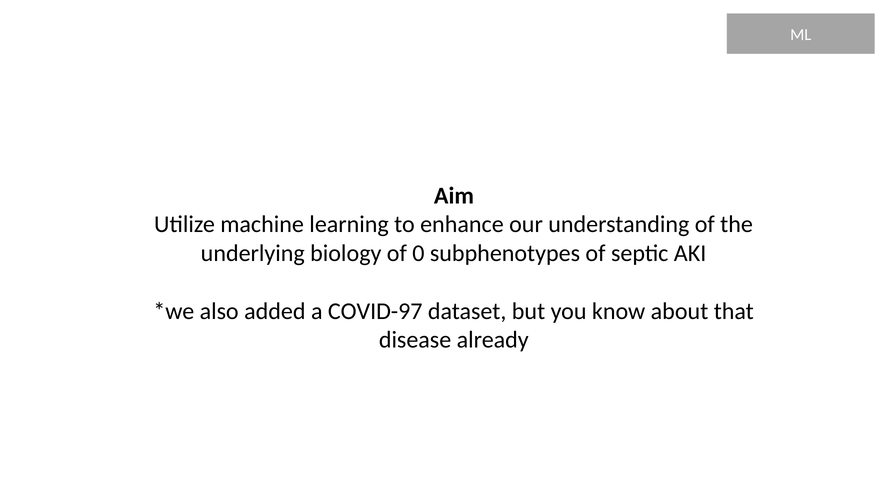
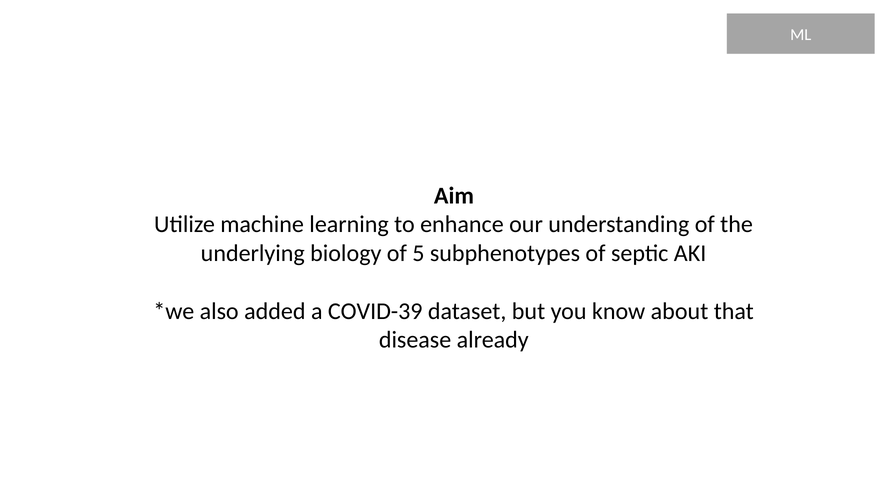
0: 0 -> 5 (418, 253)
COVID-97: COVID-97 -> COVID-39 (375, 311)
